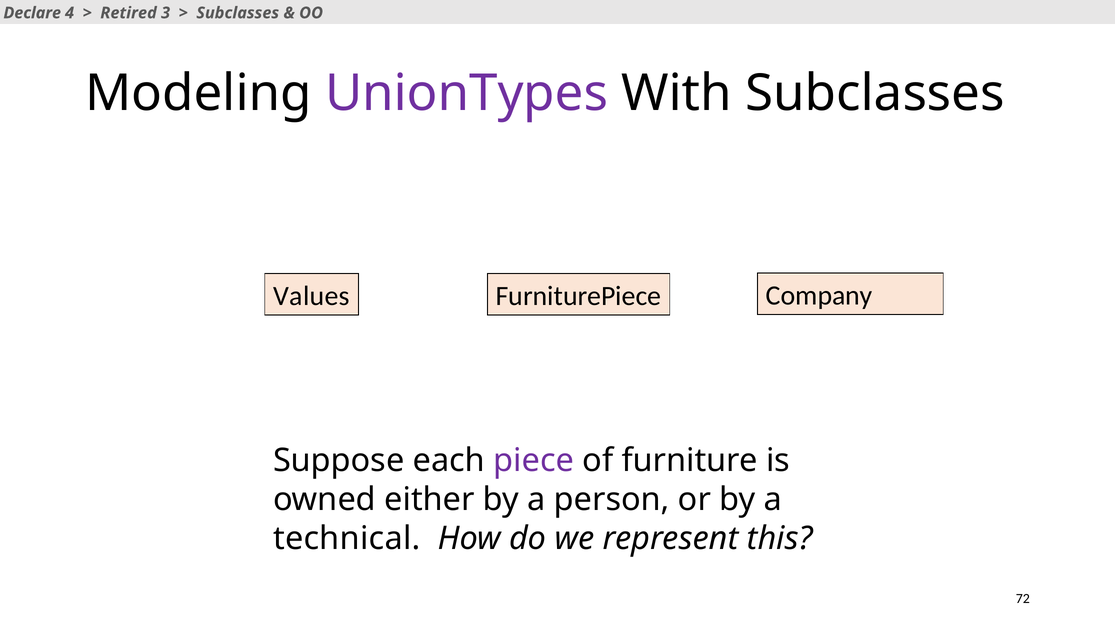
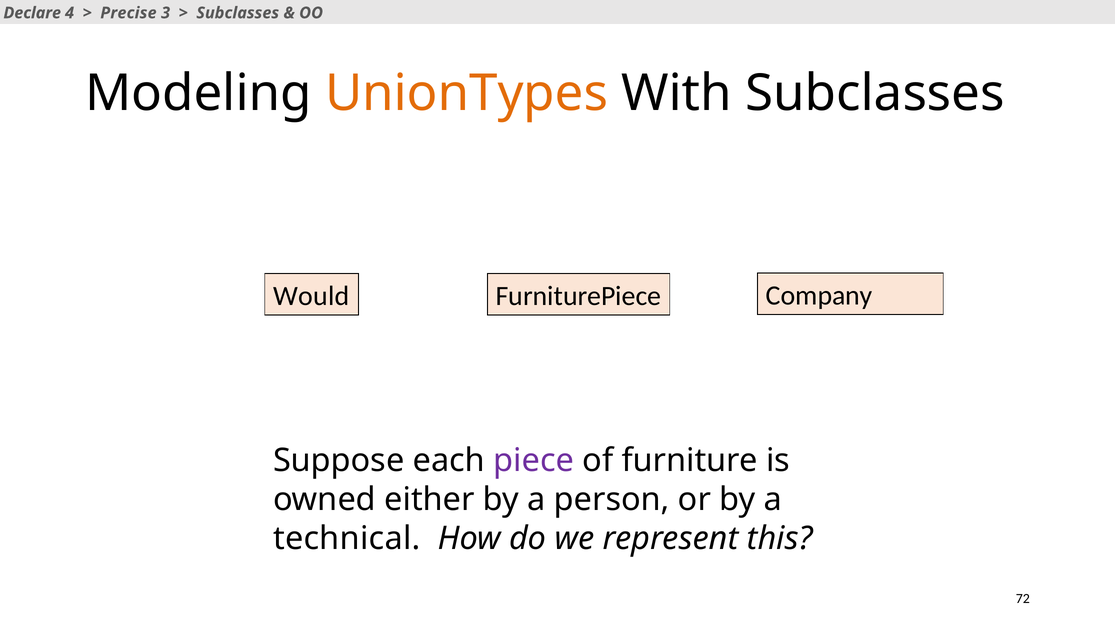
Retired: Retired -> Precise (128, 13)
UnionTypes colour: purple -> orange (467, 94)
Values: Values -> Would (311, 296)
